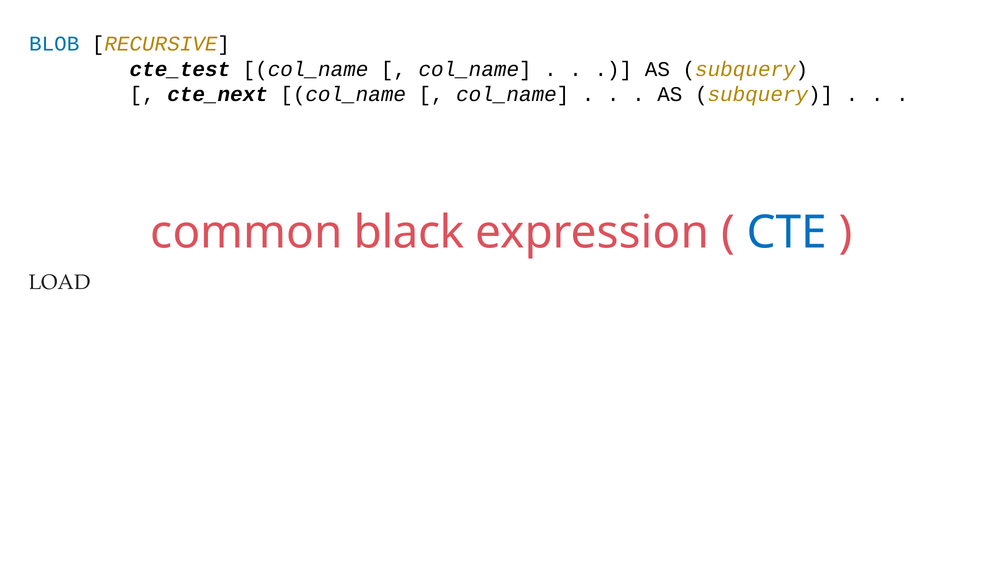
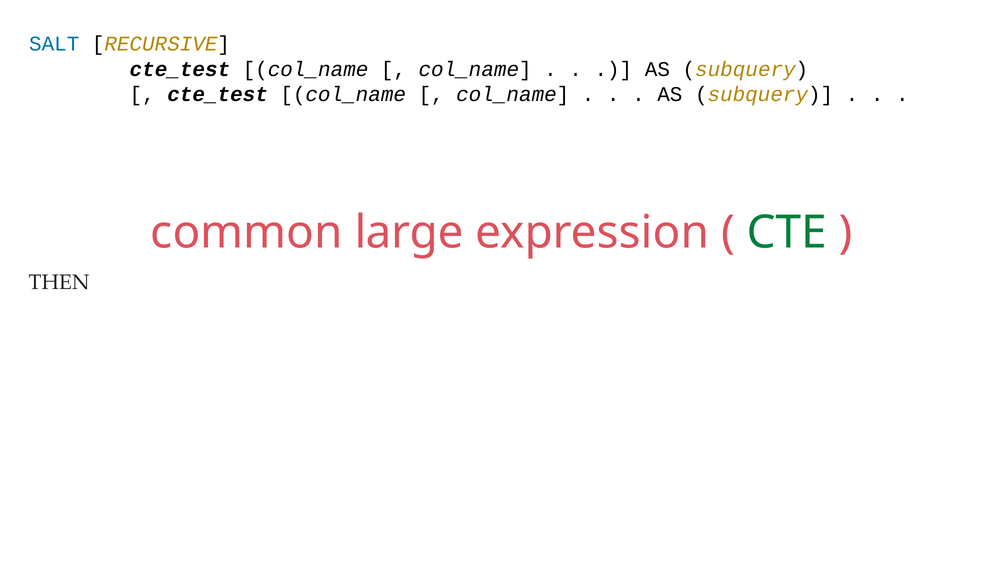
BLOB: BLOB -> SALT (54, 44)
cte_next: cte_next -> cte_test (218, 94)
black: black -> large (409, 232)
CTE colour: blue -> green (787, 232)
LOAD: LOAD -> THEN (59, 282)
